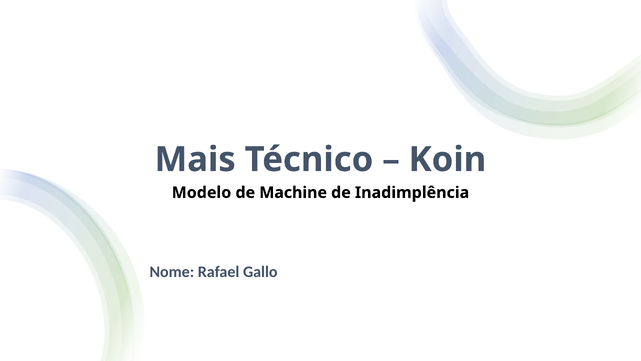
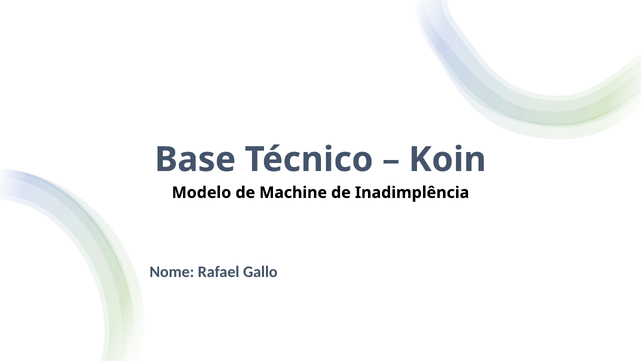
Mais: Mais -> Base (195, 159)
